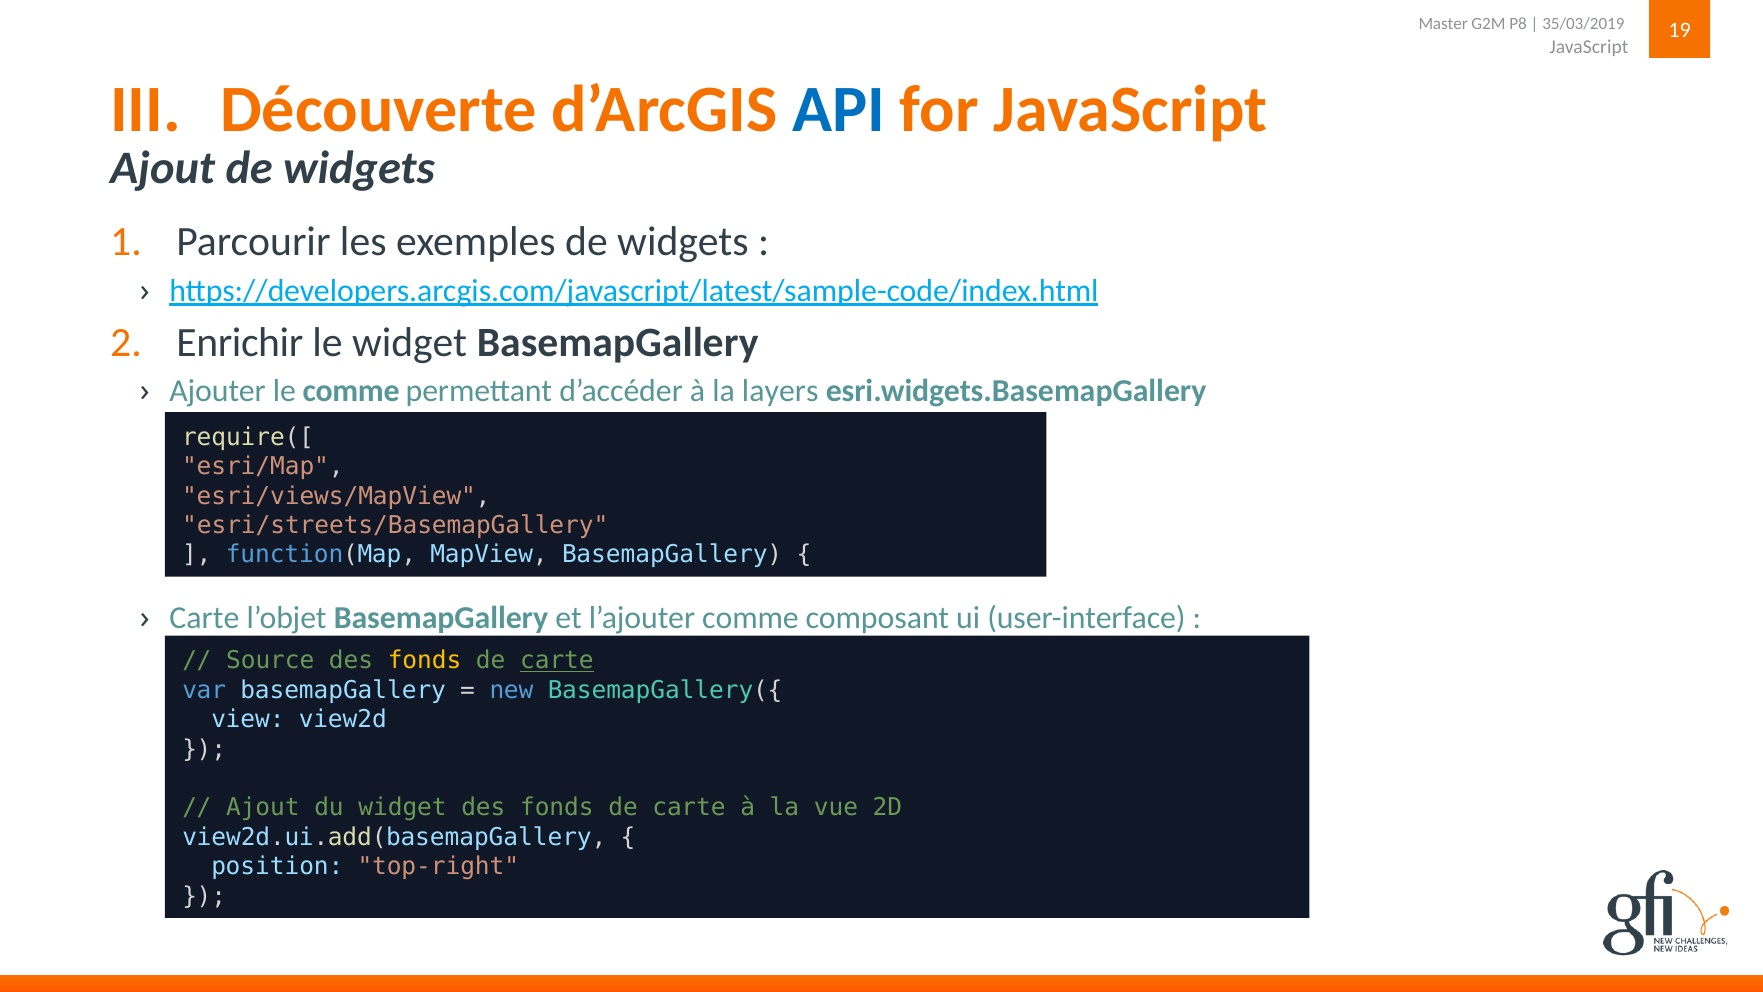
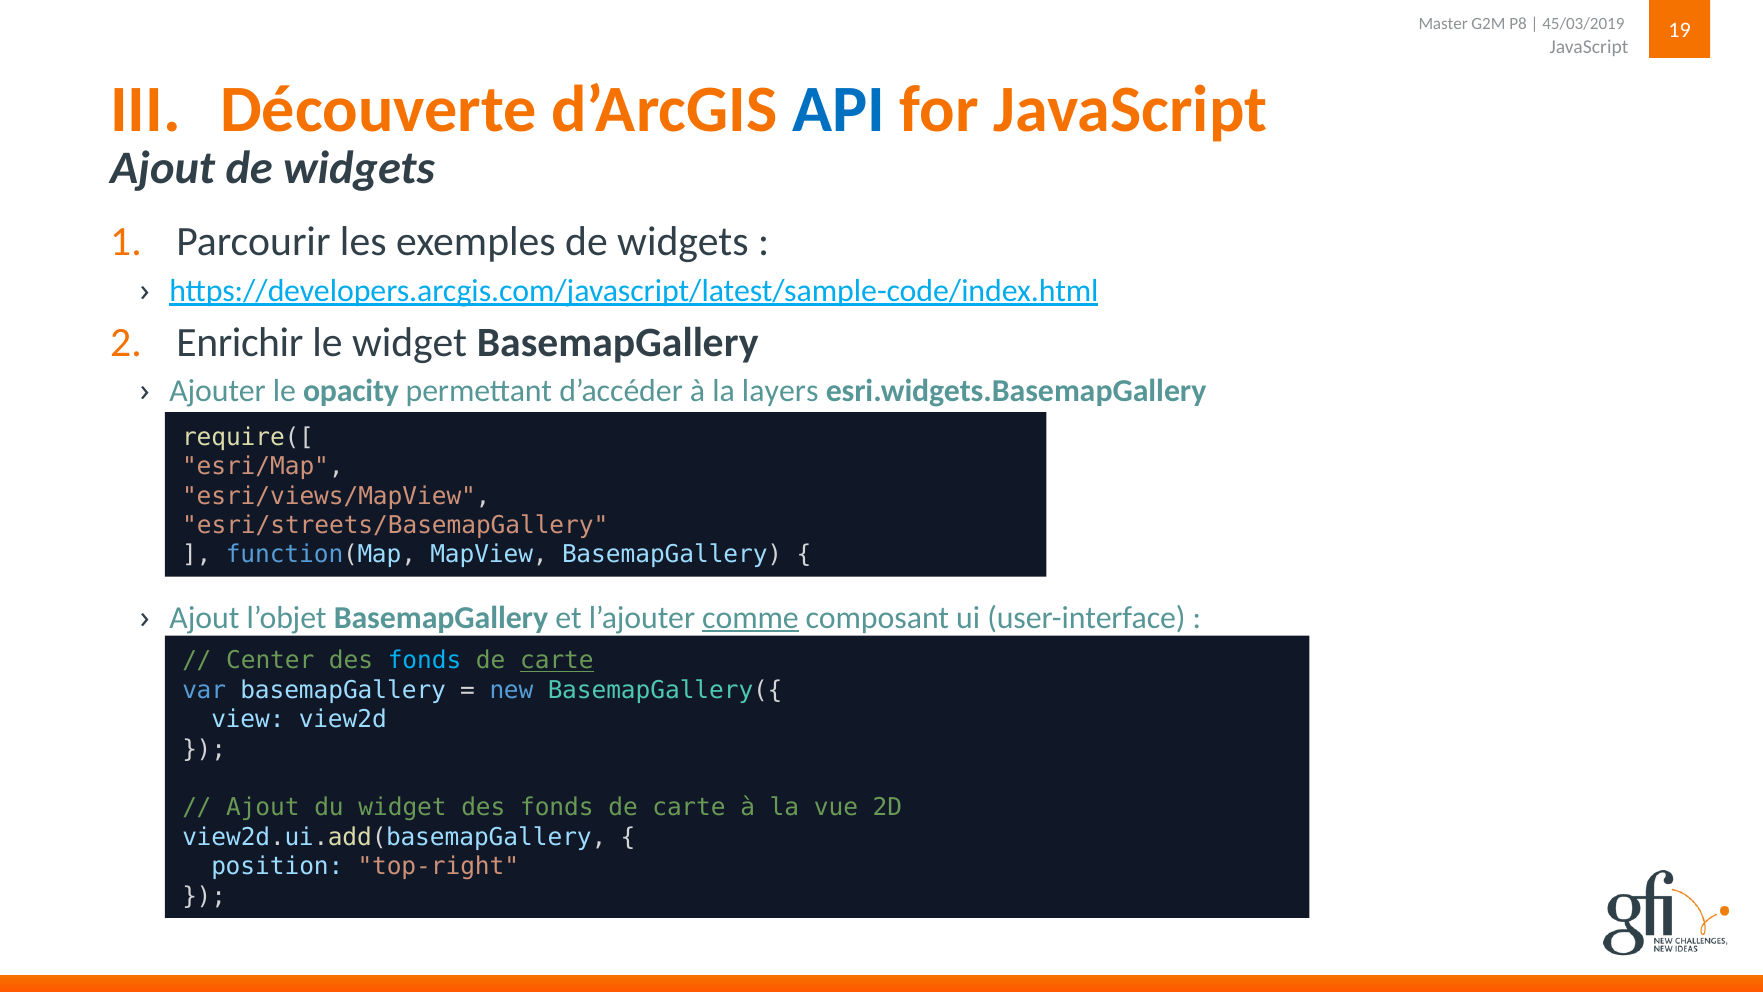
35/03/2019: 35/03/2019 -> 45/03/2019 (1583, 24)
le comme: comme -> opacity (351, 391)
Carte: Carte -> Ajout (204, 617)
comme underline: none -> present (750, 617)
Source: Source -> Center (270, 661)
fonds colour: yellow -> light blue (425, 661)
